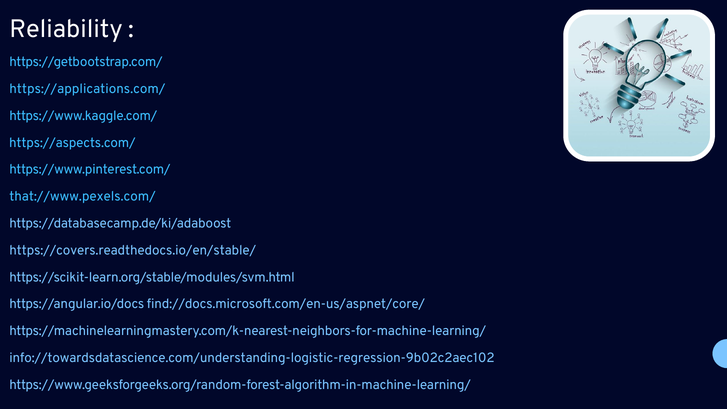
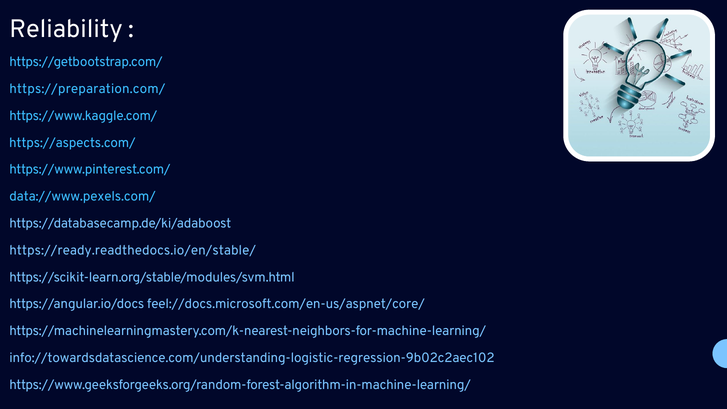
https://applications.com/: https://applications.com/ -> https://preparation.com/ (87, 89)
that://www.pexels.com/: that://www.pexels.com/ -> data://www.pexels.com/ (83, 196)
https://covers.readthedocs.io/en/stable/: https://covers.readthedocs.io/en/stable/ -> https://ready.readthedocs.io/en/stable/ (133, 250)
find://docs.microsoft.com/en-us/aspnet/core/: find://docs.microsoft.com/en-us/aspnet/core/ -> feel://docs.microsoft.com/en-us/aspnet/core/ (286, 304)
